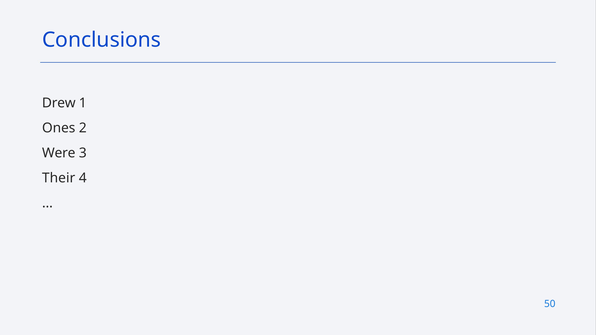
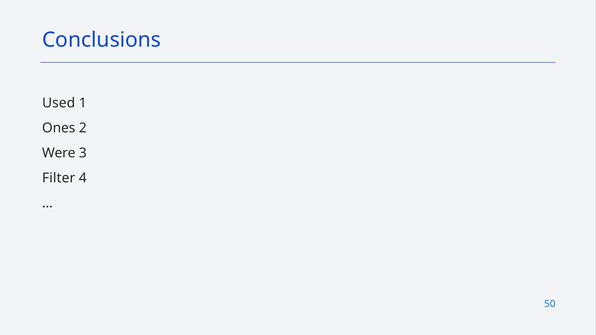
Drew: Drew -> Used (59, 103)
Their: Their -> Filter (59, 178)
